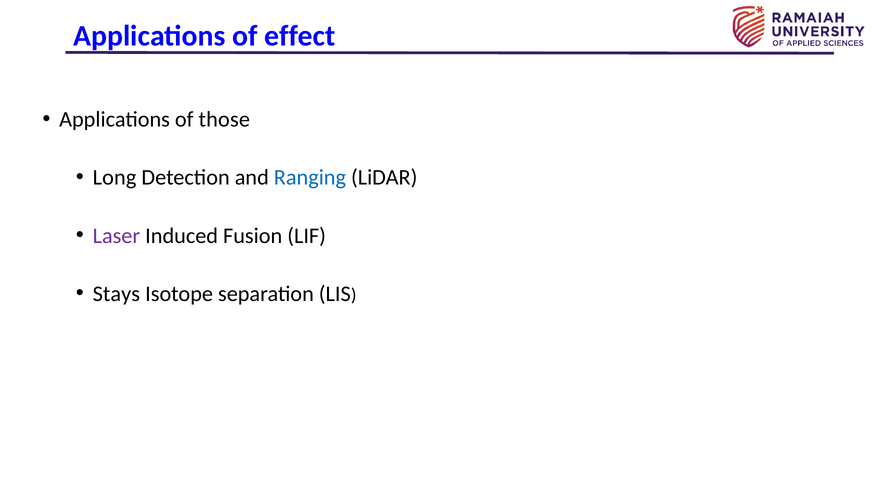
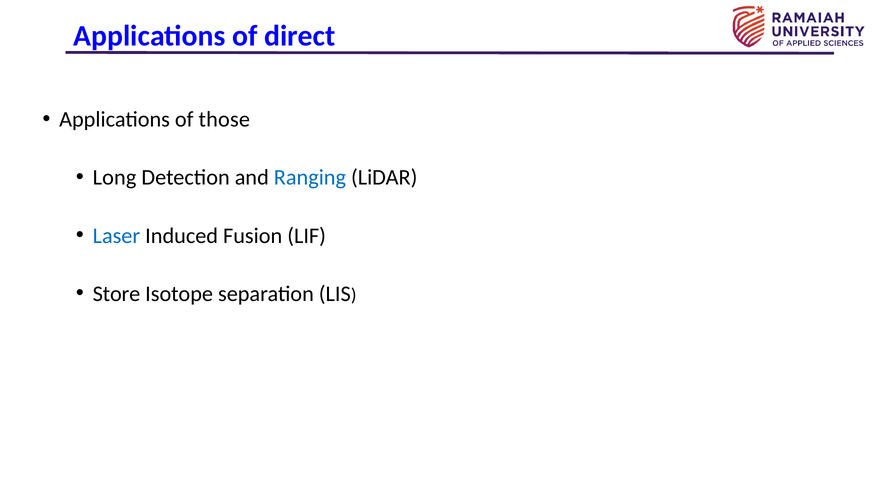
effect: effect -> direct (300, 36)
Laser colour: purple -> blue (116, 236)
Stays: Stays -> Store (116, 294)
